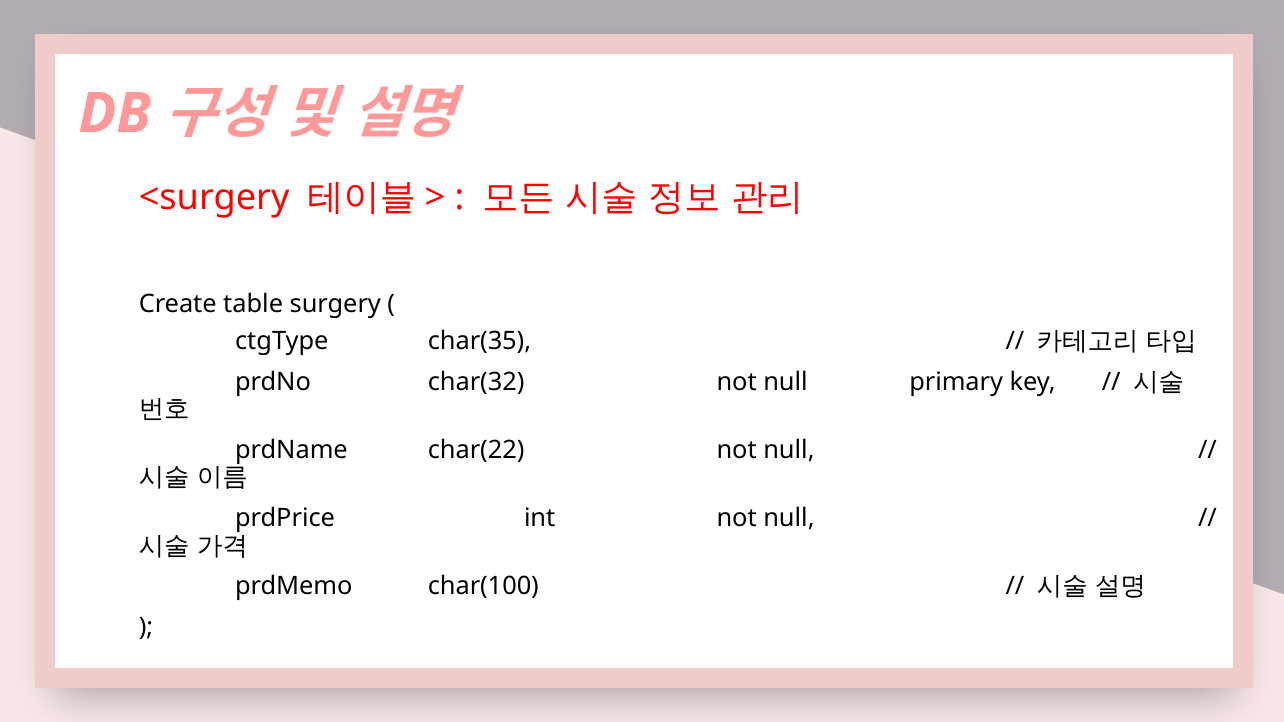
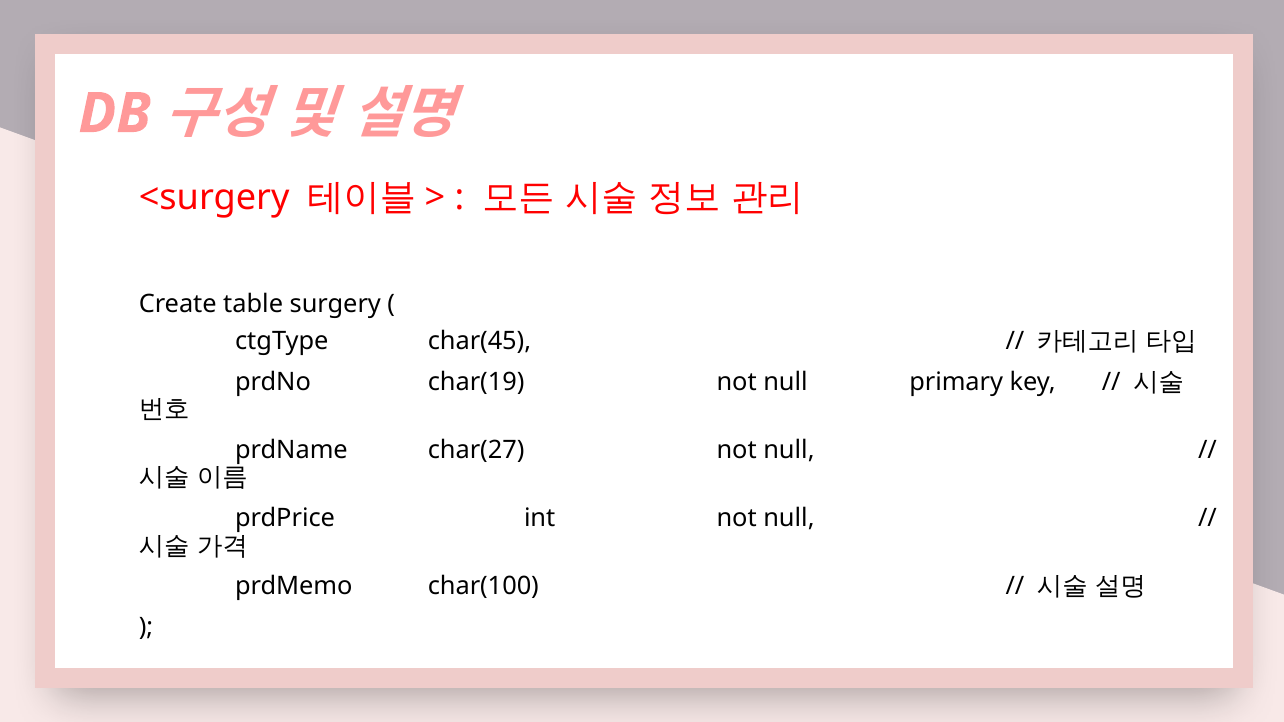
char(35: char(35 -> char(45 (479, 341)
char(32: char(32 -> char(19 (476, 382)
char(22: char(22 -> char(27 (476, 450)
